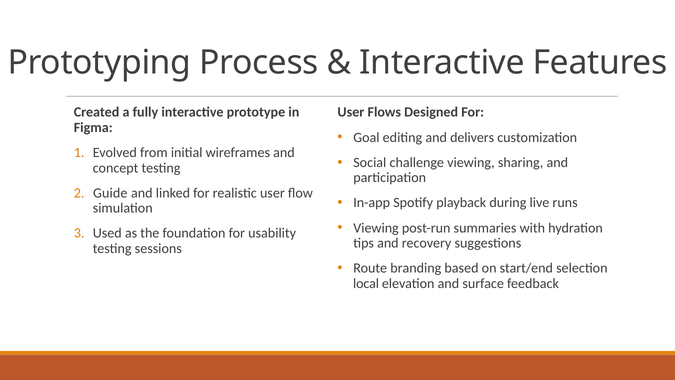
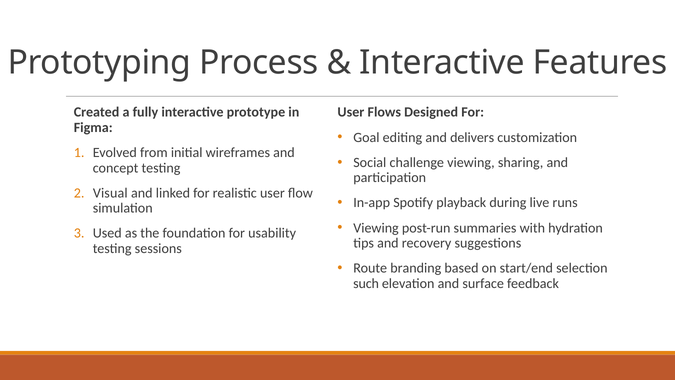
Guide: Guide -> Visual (110, 193)
local: local -> such (366, 283)
